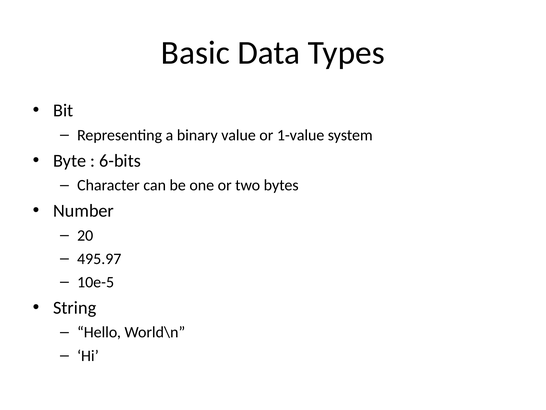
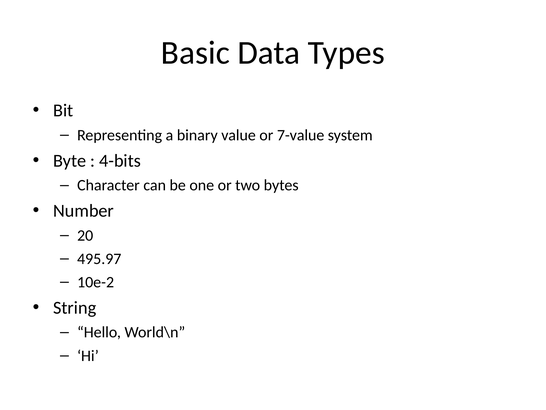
1-value: 1-value -> 7-value (301, 135)
6-bits: 6-bits -> 4-bits (120, 161)
10e-5: 10e-5 -> 10e-2 (96, 282)
